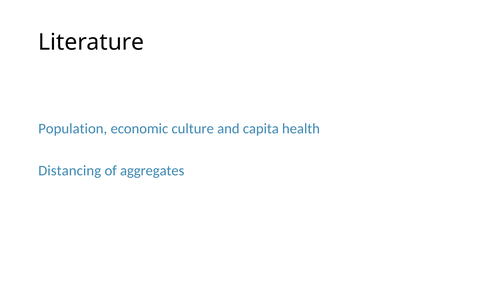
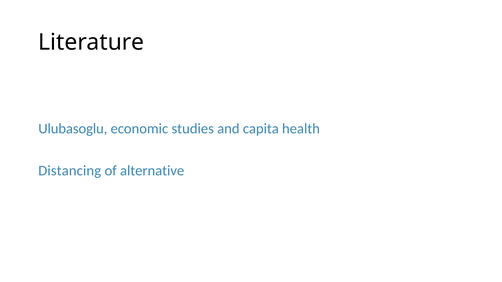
Population: Population -> Ulubasoglu (73, 129)
culture: culture -> studies (193, 129)
aggregates: aggregates -> alternative (152, 171)
